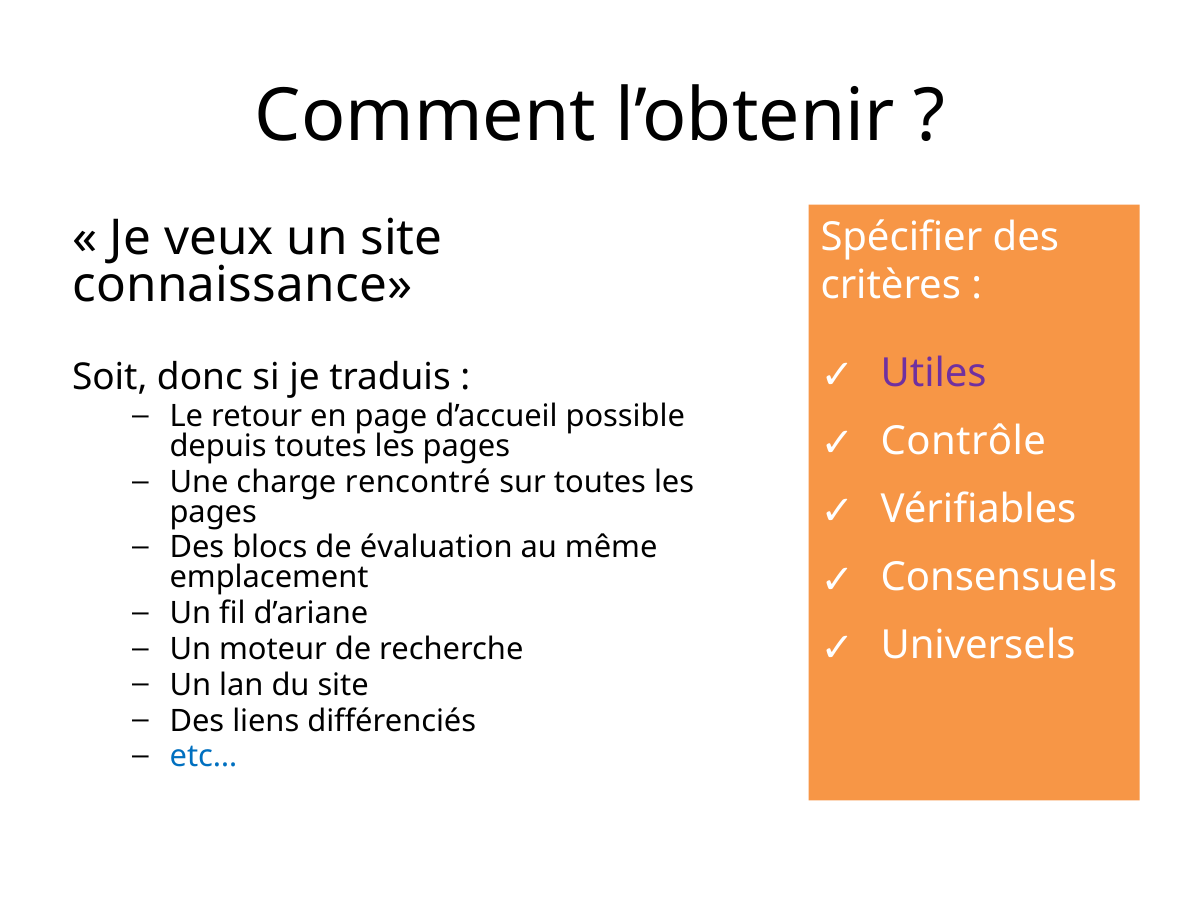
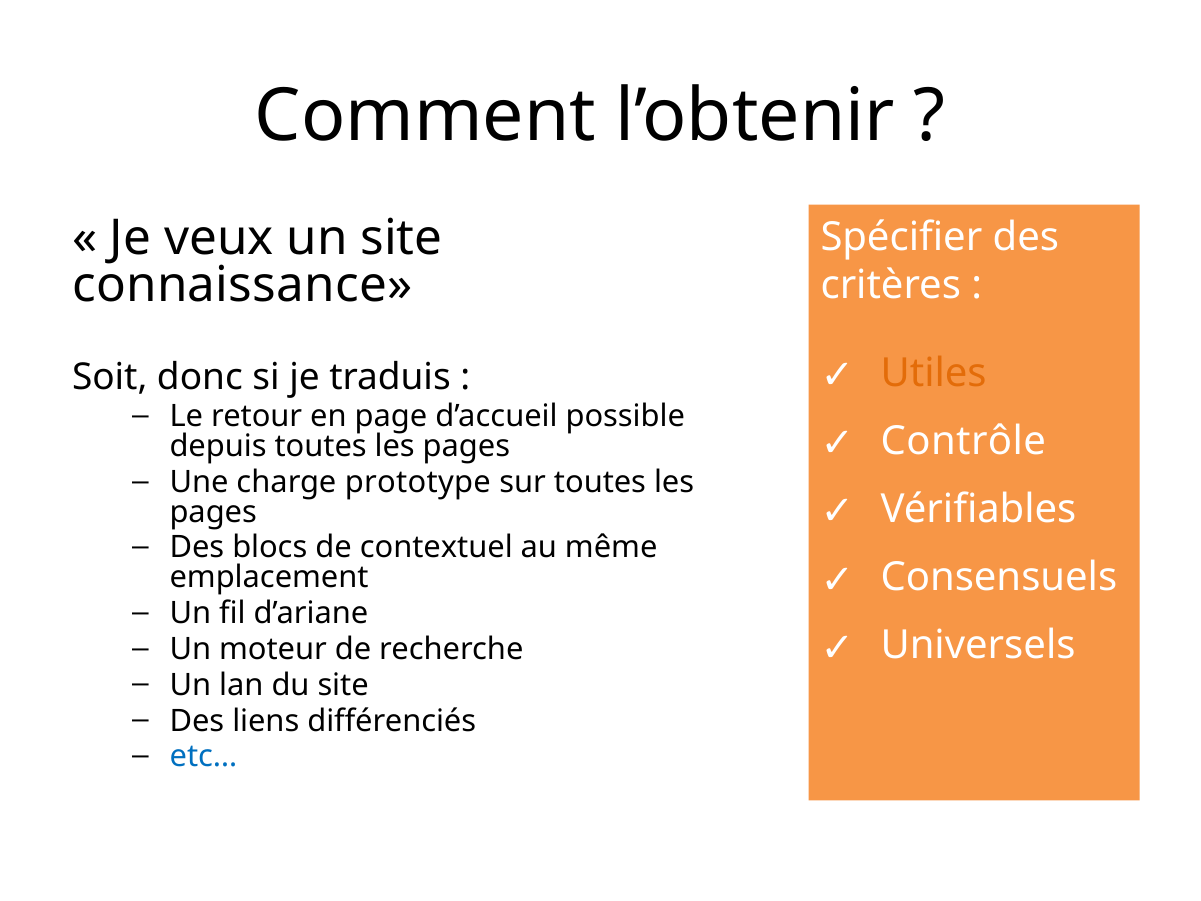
Utiles colour: purple -> orange (934, 373)
rencontré: rencontré -> prototype (418, 482)
évaluation: évaluation -> contextuel (436, 548)
